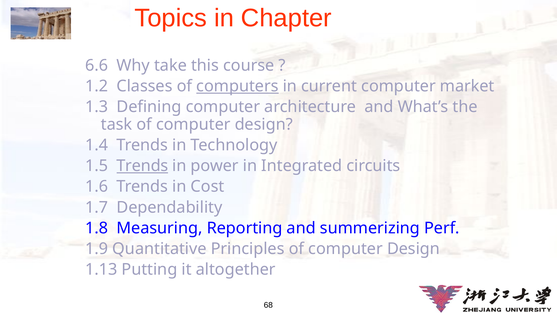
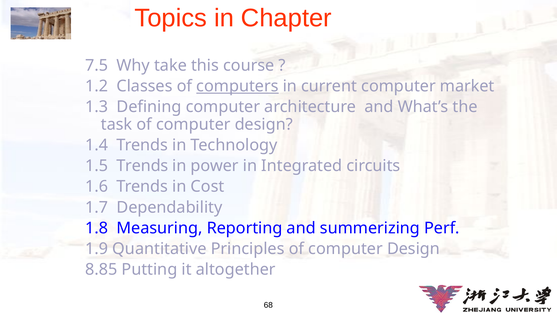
6.6: 6.6 -> 7.5 (97, 65)
Trends underline: present -> none (142, 166)
1.13: 1.13 -> 8.85 (101, 270)
